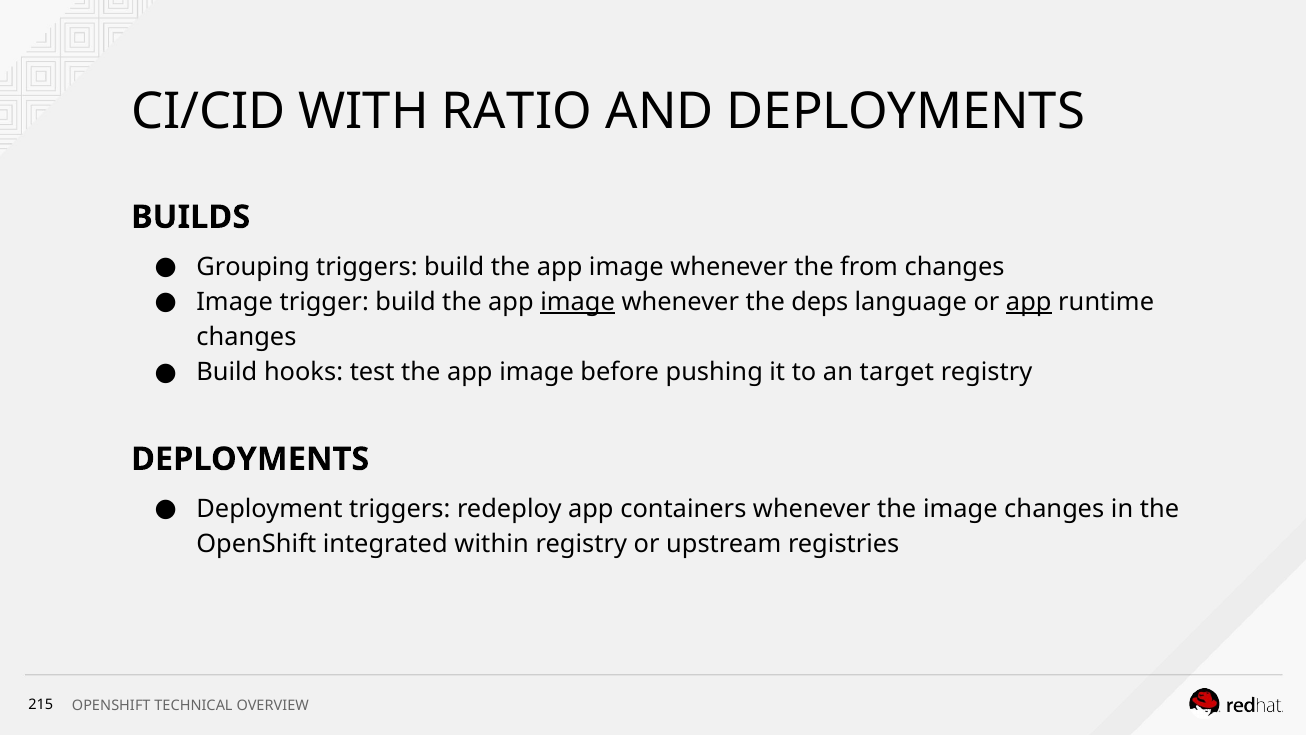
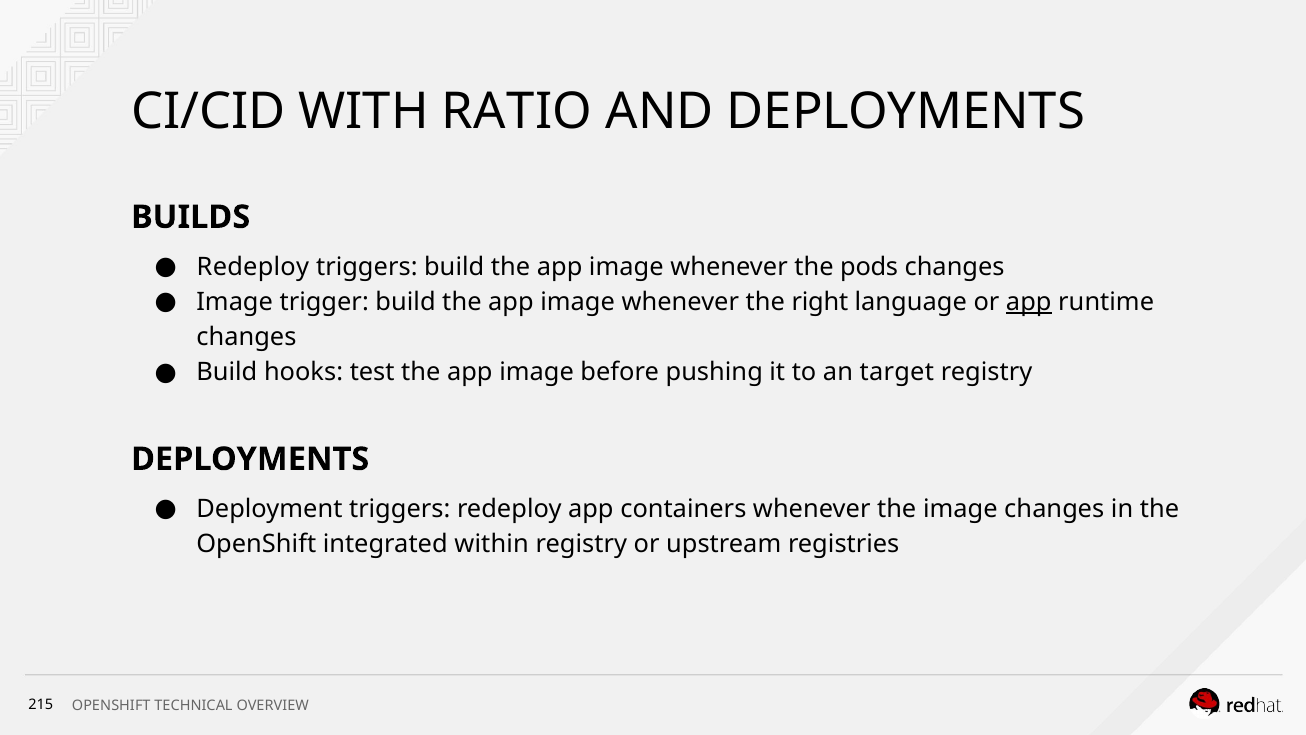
Grouping: Grouping -> Redeploy (253, 267)
from: from -> pods (869, 267)
image underline: present -> none (578, 302)
deps: deps -> right (820, 302)
